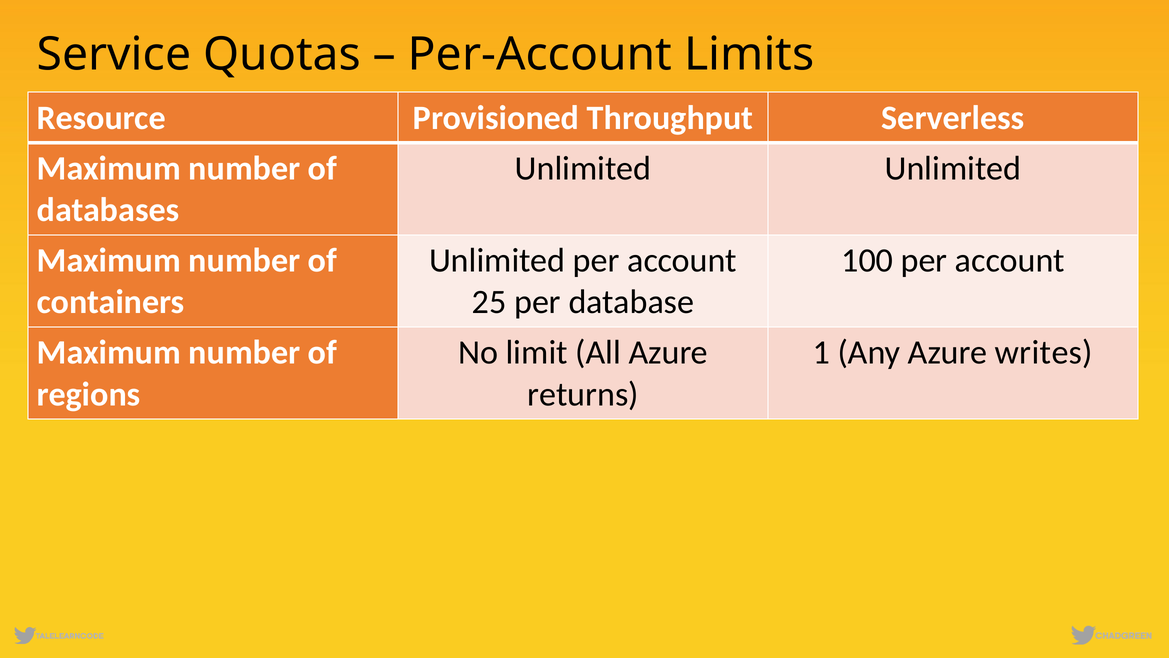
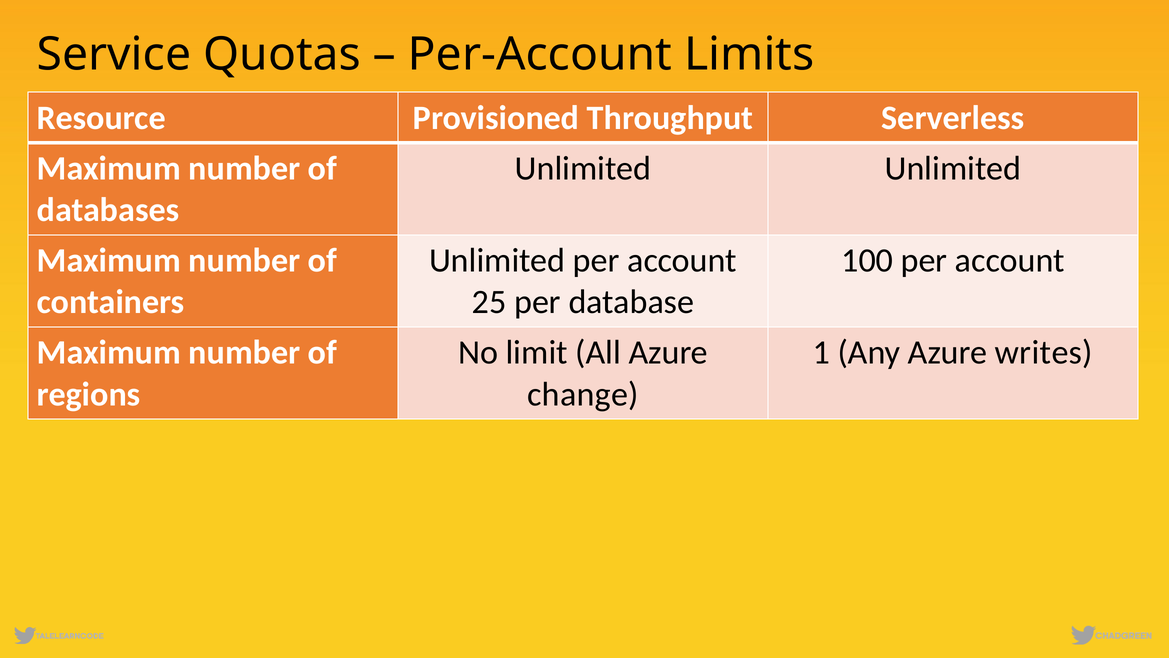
returns: returns -> change (583, 394)
